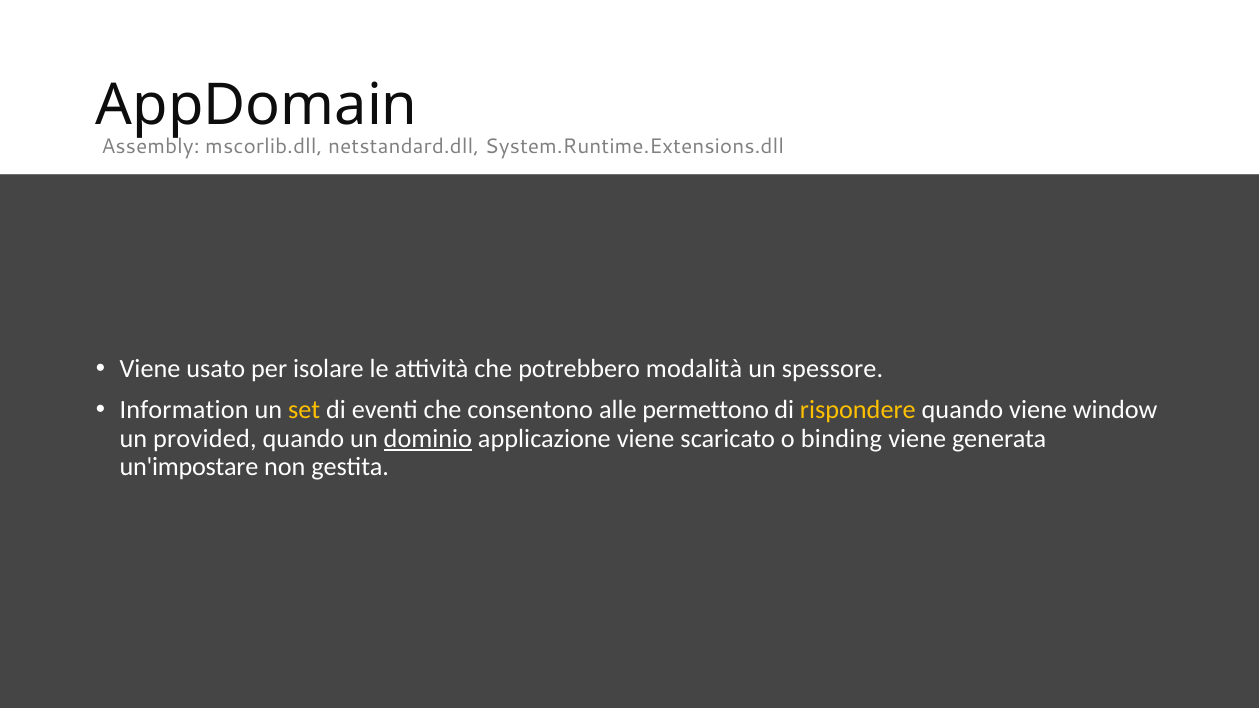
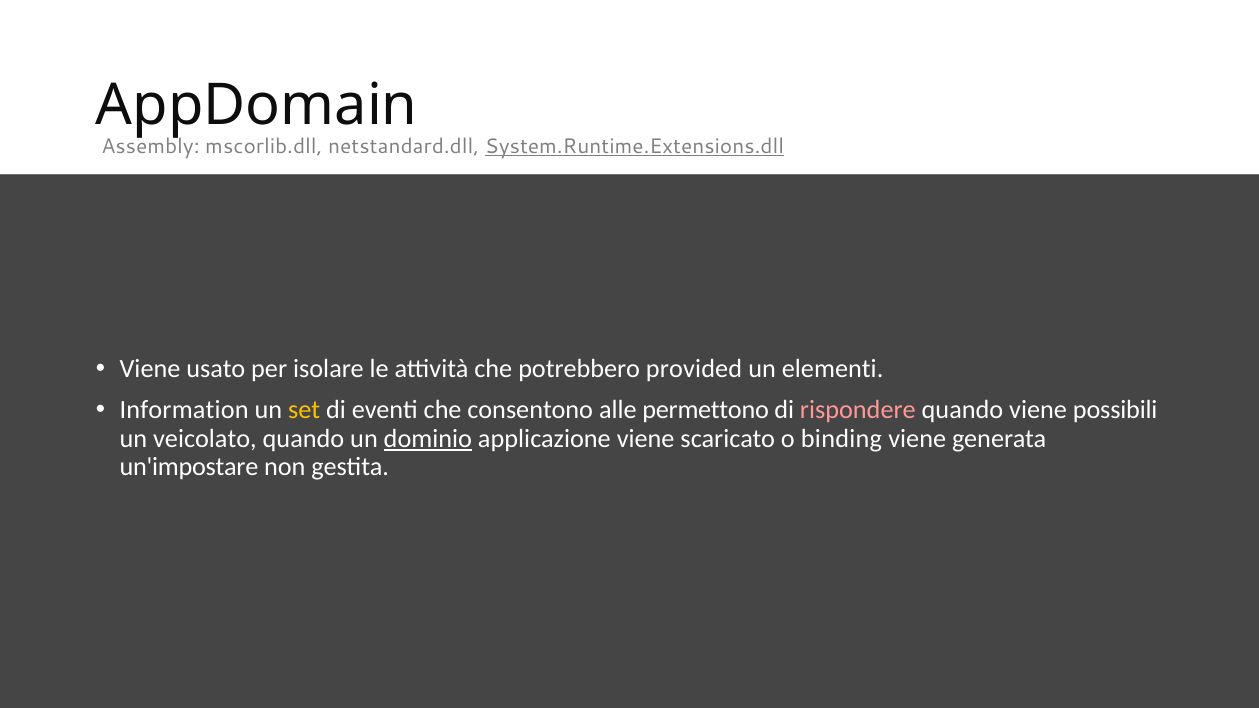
System.Runtime.Extensions.dll underline: none -> present (635, 147)
modalità: modalità -> provided (694, 369)
spessore: spessore -> elementi (833, 369)
rispondere colour: yellow -> pink (858, 410)
window: window -> possibili (1115, 410)
provided: provided -> veicolato (205, 439)
